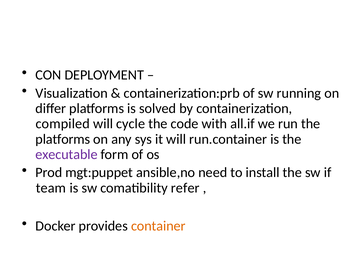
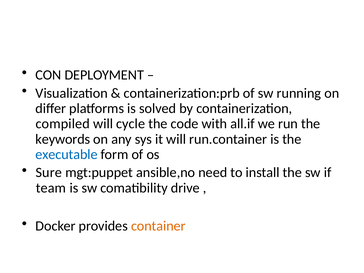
platforms: platforms -> keywords (63, 139)
executable colour: purple -> blue (67, 154)
Prod: Prod -> Sure (49, 173)
refer: refer -> drive (185, 188)
